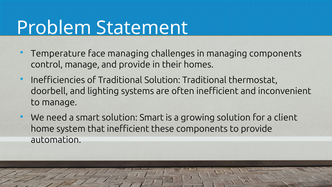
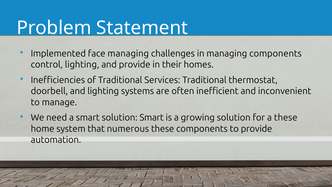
Temperature: Temperature -> Implemented (58, 54)
control manage: manage -> lighting (82, 65)
Traditional Solution: Solution -> Services (162, 80)
a client: client -> these (286, 118)
that inefficient: inefficient -> numerous (128, 129)
